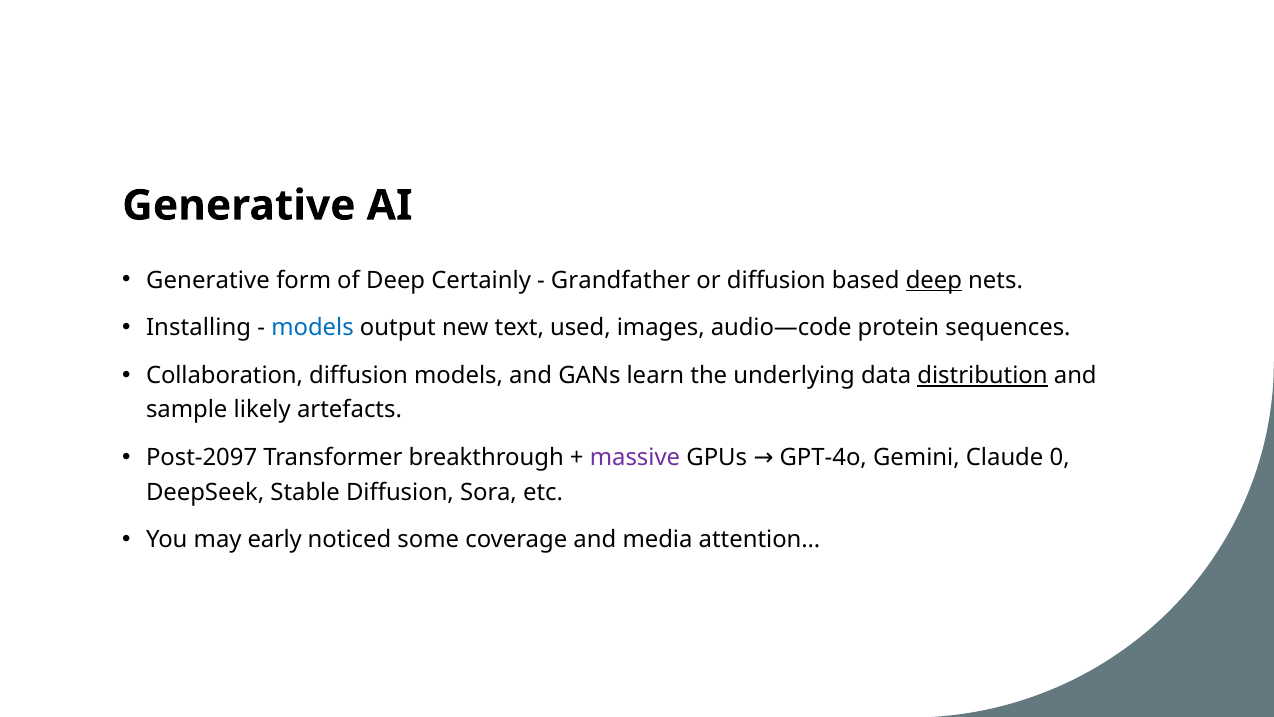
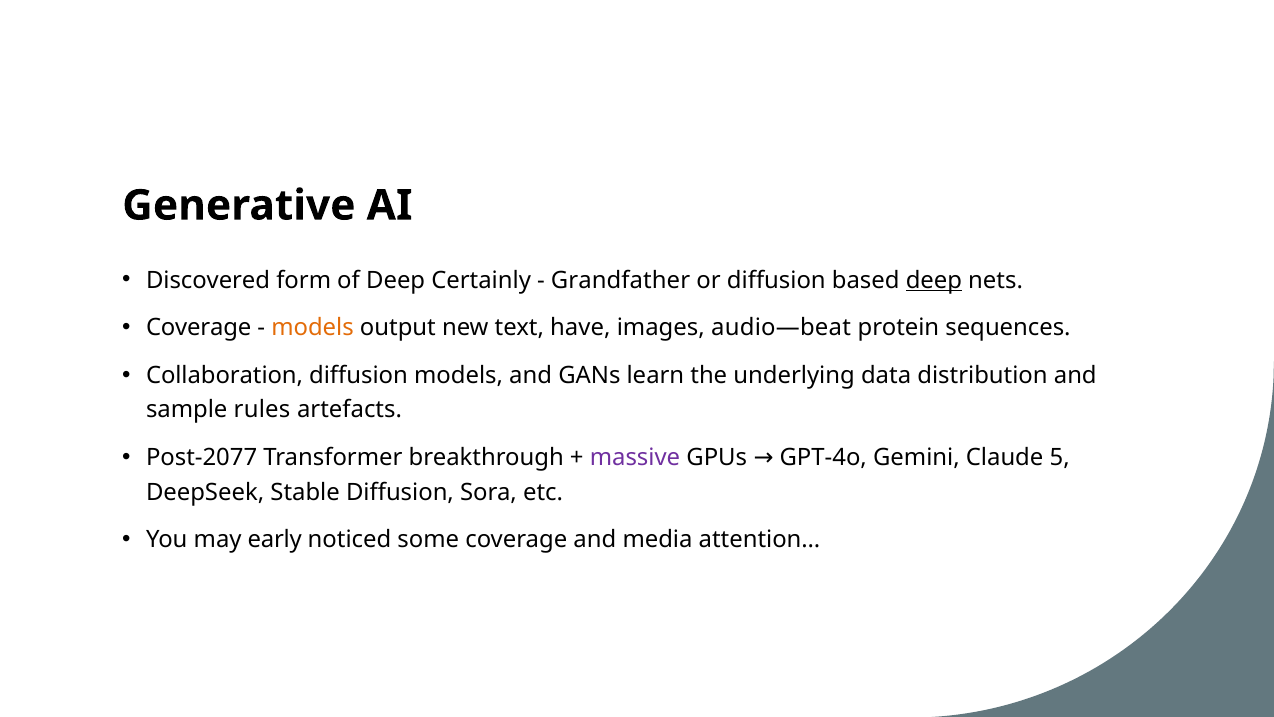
Generative: Generative -> Discovered (208, 280)
Installing: Installing -> Coverage (199, 328)
models colour: blue -> orange (313, 328)
used: used -> have (580, 328)
audio—code: audio—code -> audio—beat (781, 328)
distribution underline: present -> none (983, 375)
likely: likely -> rules (262, 410)
Post‑2097: Post‑2097 -> Post‑2077 (202, 458)
0: 0 -> 5 (1060, 458)
